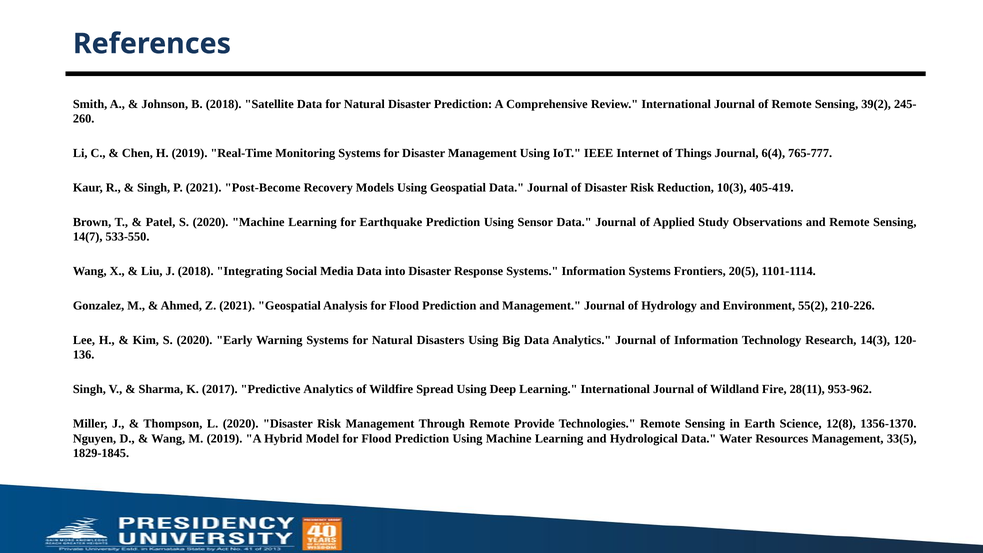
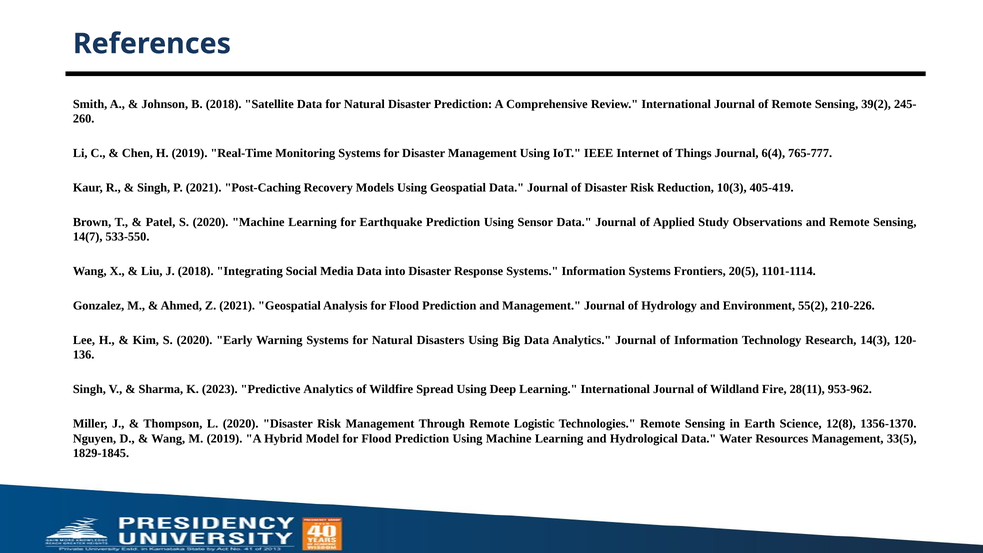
Post-Become: Post-Become -> Post-Caching (263, 188)
2017: 2017 -> 2023 (220, 389)
Provide: Provide -> Logistic (534, 424)
